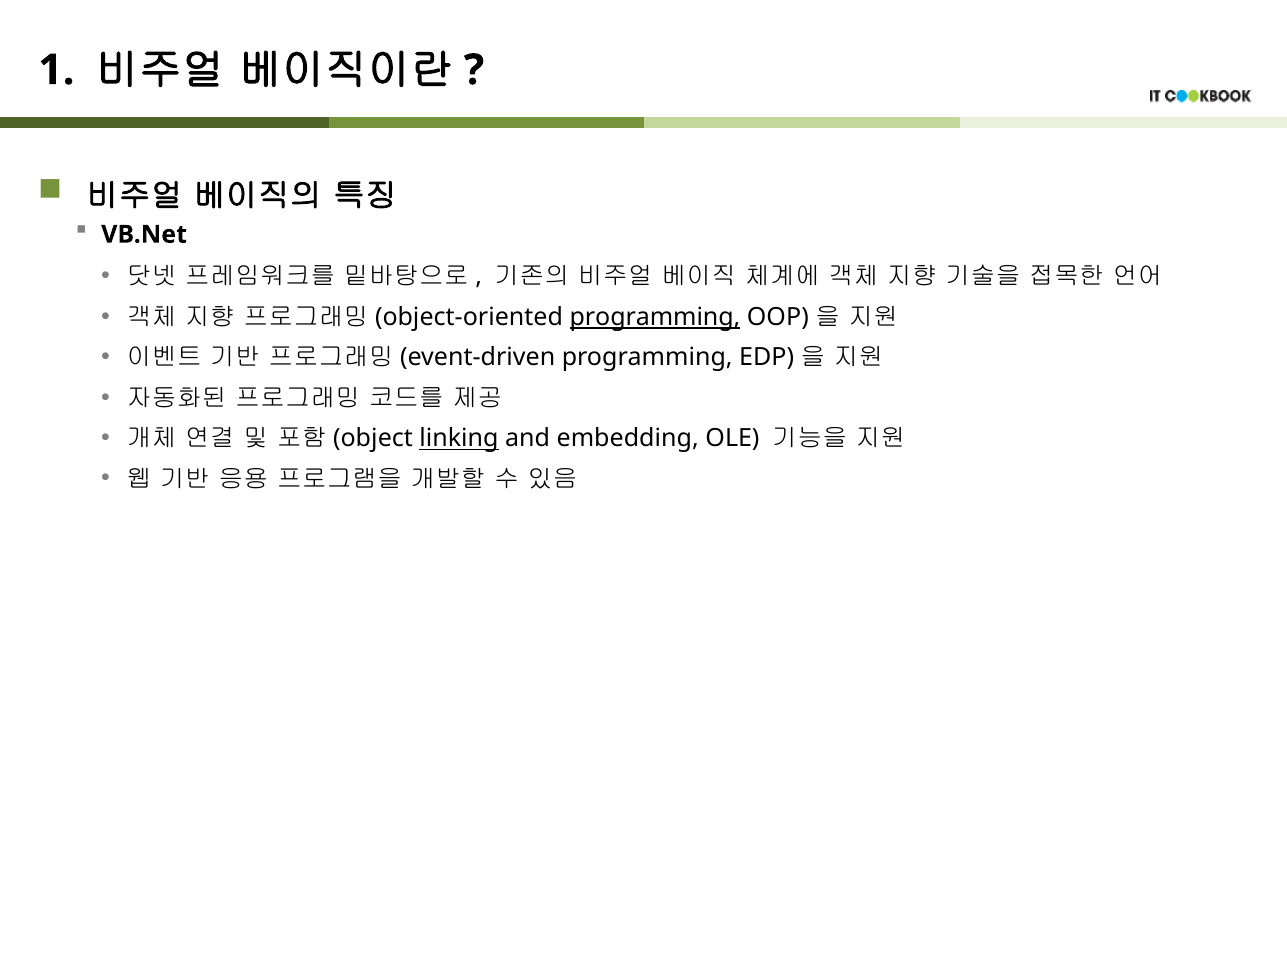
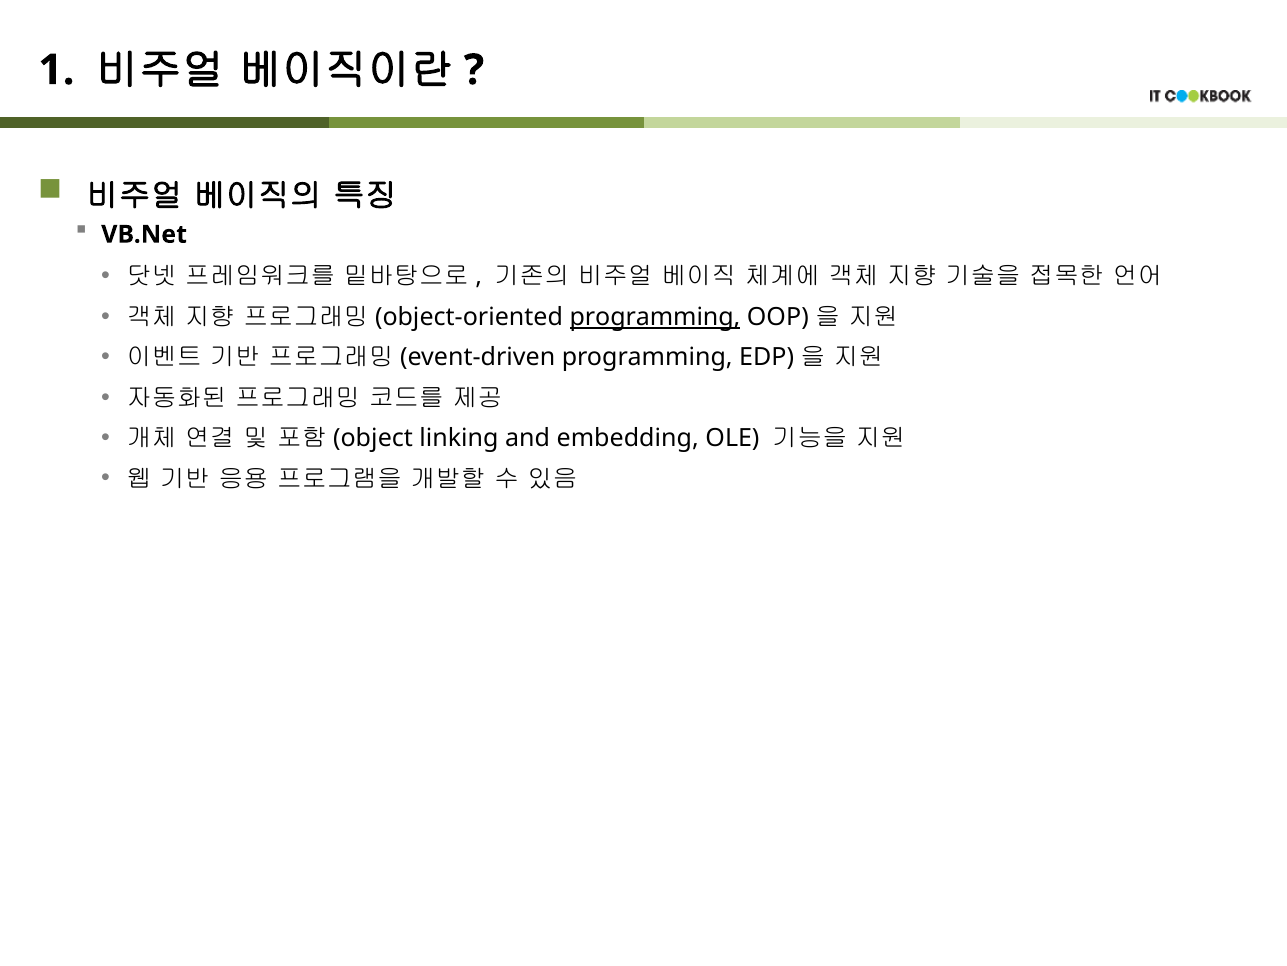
linking underline: present -> none (459, 438)
